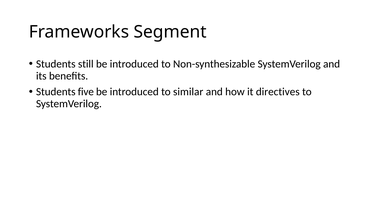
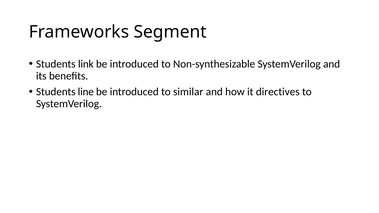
still: still -> link (86, 64)
five: five -> line (86, 92)
